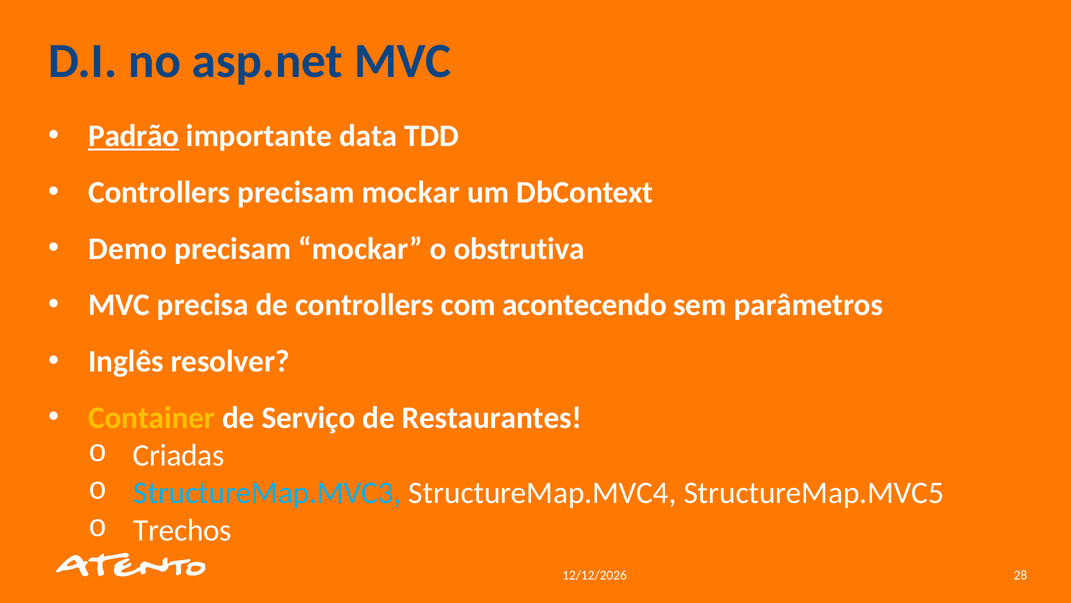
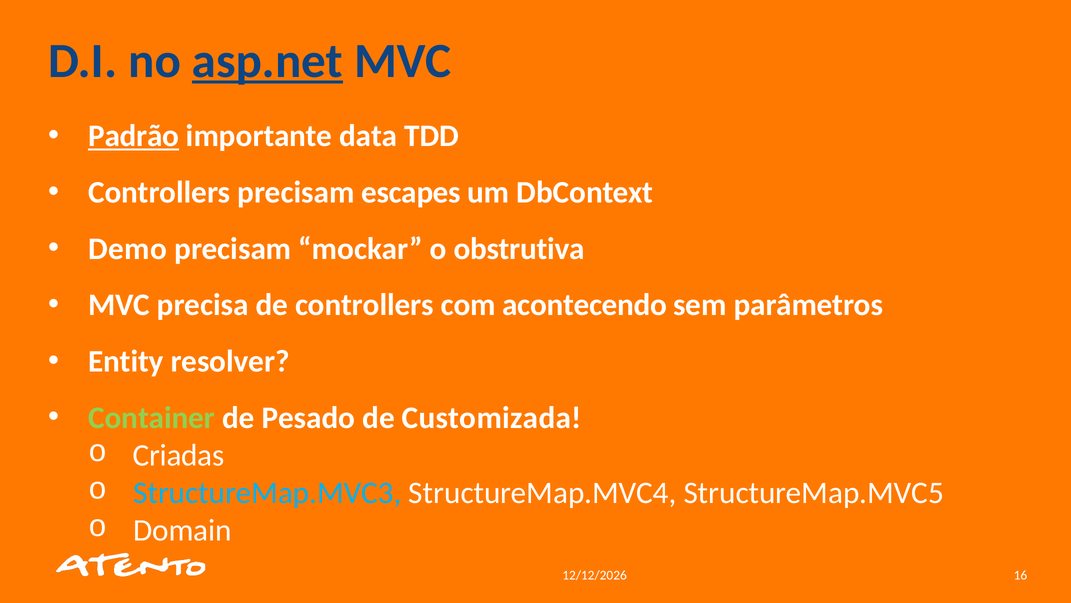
asp.net underline: none -> present (267, 61)
Controllers precisam mockar: mockar -> escapes (411, 192)
Inglês: Inglês -> Entity (126, 361)
Container colour: yellow -> light green (152, 417)
Serviço: Serviço -> Pesado (308, 417)
Restaurantes: Restaurantes -> Customizada (492, 417)
Trechos: Trechos -> Domain (183, 530)
28: 28 -> 16 (1020, 575)
